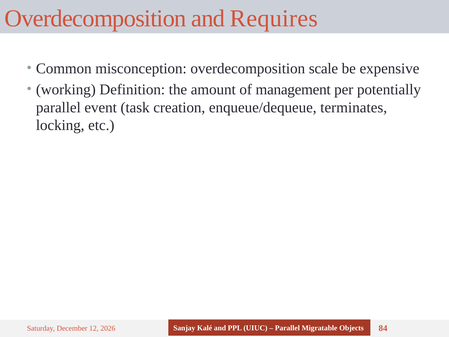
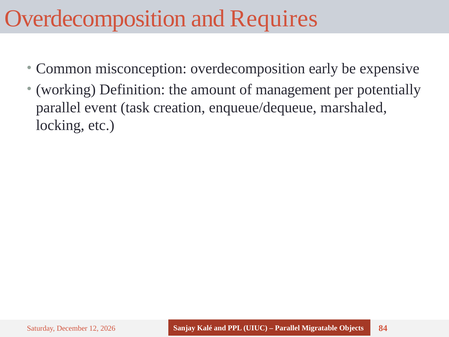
scale: scale -> early (323, 68)
terminates: terminates -> marshaled (354, 107)
